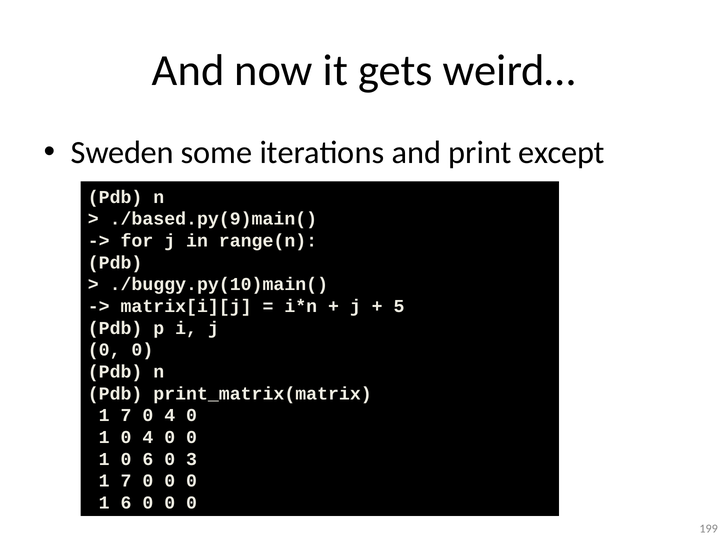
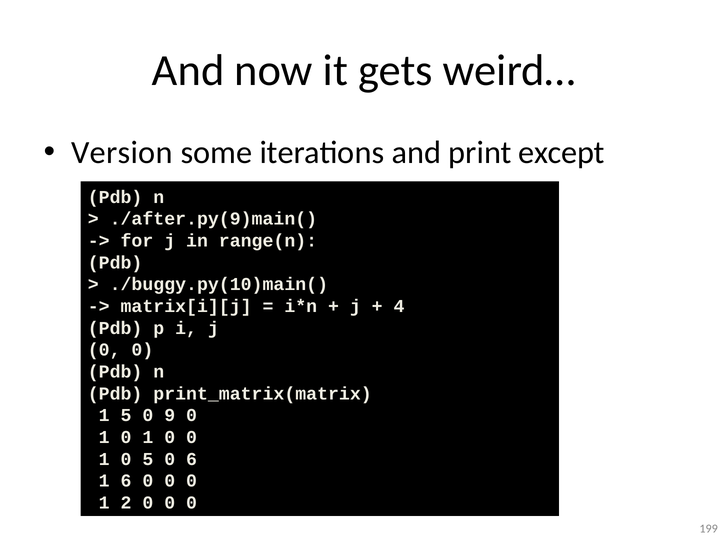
Sweden: Sweden -> Version (122, 153)
./based.py(9)main(: ./based.py(9)main( -> ./after.py(9)main( (213, 219)
5: 5 -> 4 (399, 306)
7: 7 -> 5 (126, 415)
4: 4 -> 9 (170, 415)
1 0 4: 4 -> 1 (148, 437)
0 6: 6 -> 5 (148, 459)
0 3: 3 -> 6 (192, 459)
7: 7 -> 6 (126, 481)
1 6: 6 -> 2 (126, 503)
